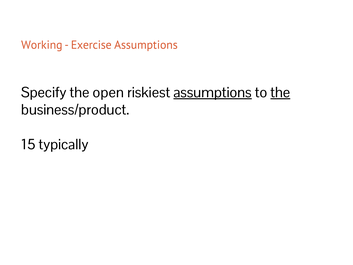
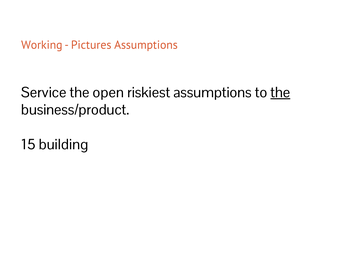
Exercise: Exercise -> Pictures (91, 45)
Specify: Specify -> Service (44, 92)
assumptions underline: present -> none (213, 92)
typically: typically -> building (64, 145)
